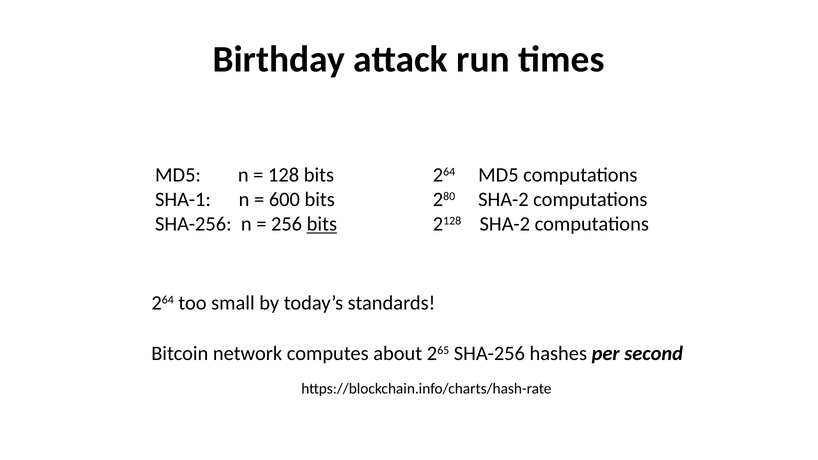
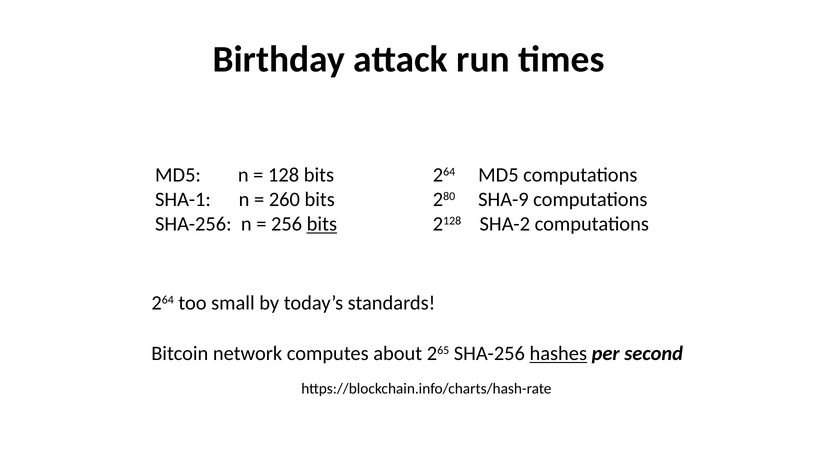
600: 600 -> 260 (284, 200)
280 SHA-2: SHA-2 -> SHA-9 (503, 200)
hashes underline: none -> present (558, 354)
